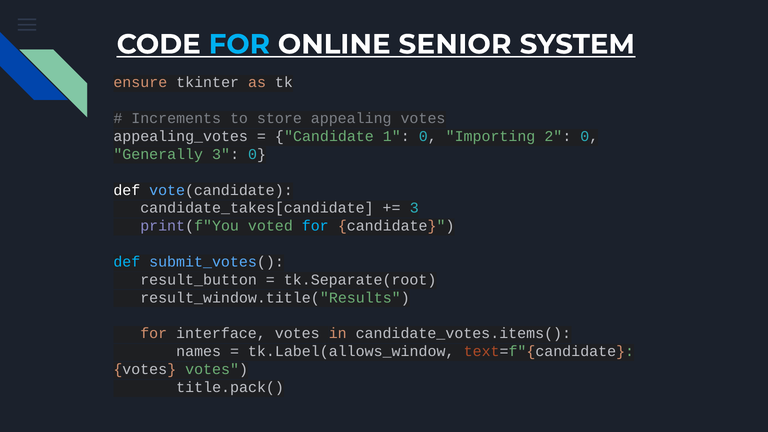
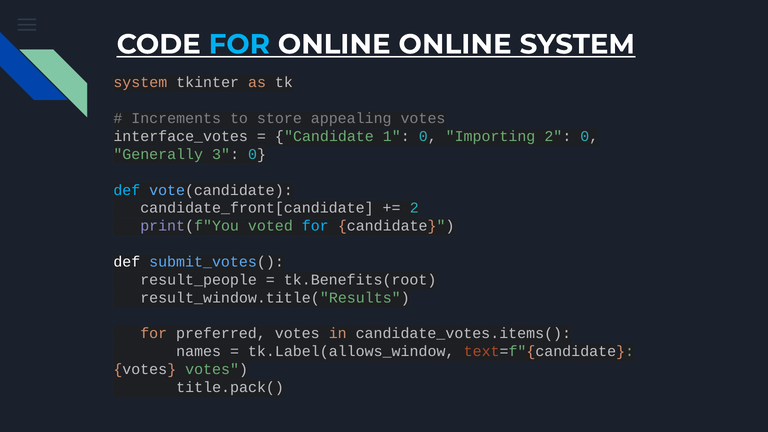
ONLINE SENIOR: SENIOR -> ONLINE (455, 44)
ensure: ensure -> system (140, 83)
appealing_votes: appealing_votes -> interface_votes (181, 136)
def colour: white -> light blue (127, 190)
candidate_takes[candidate: candidate_takes[candidate -> candidate_front[candidate (257, 208)
3: 3 -> 2 (414, 208)
def colour: light blue -> white (127, 262)
result_button: result_button -> result_people (199, 280)
tk.Separate(root: tk.Separate(root -> tk.Benefits(root (360, 280)
interface: interface -> preferred (221, 334)
